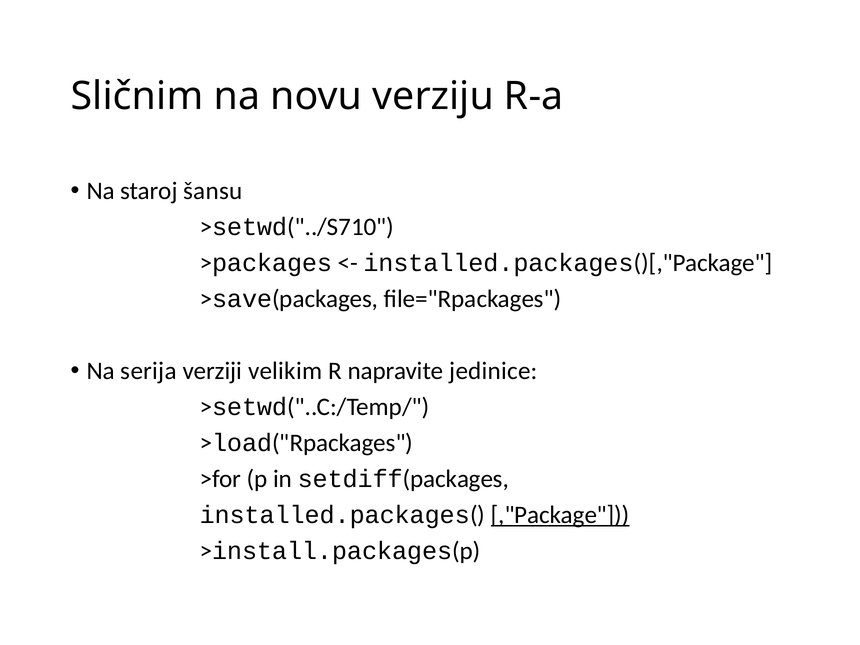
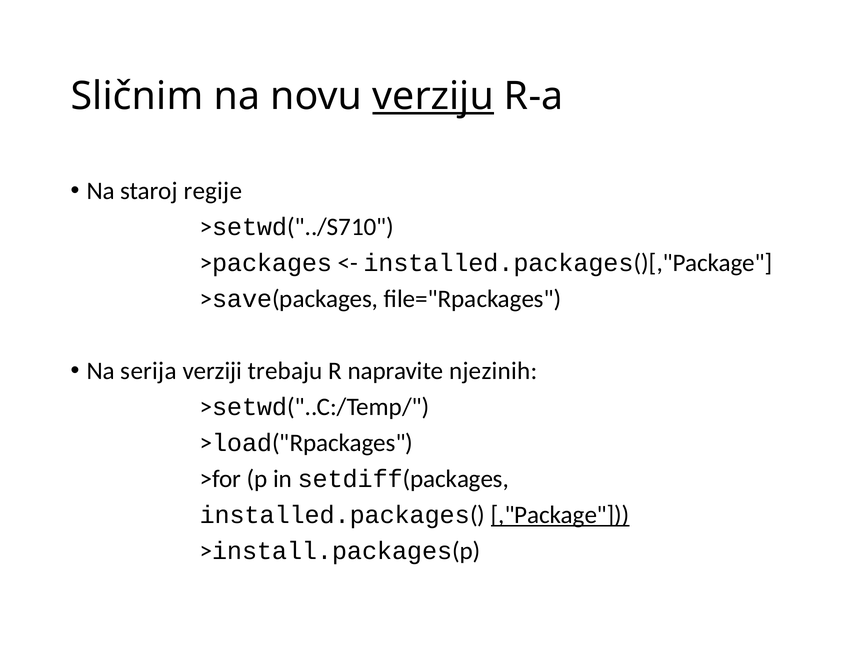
verziju underline: none -> present (433, 96)
šansu: šansu -> regije (213, 191)
velikim: velikim -> trebaju (285, 371)
jedinice: jedinice -> njezinih (493, 371)
